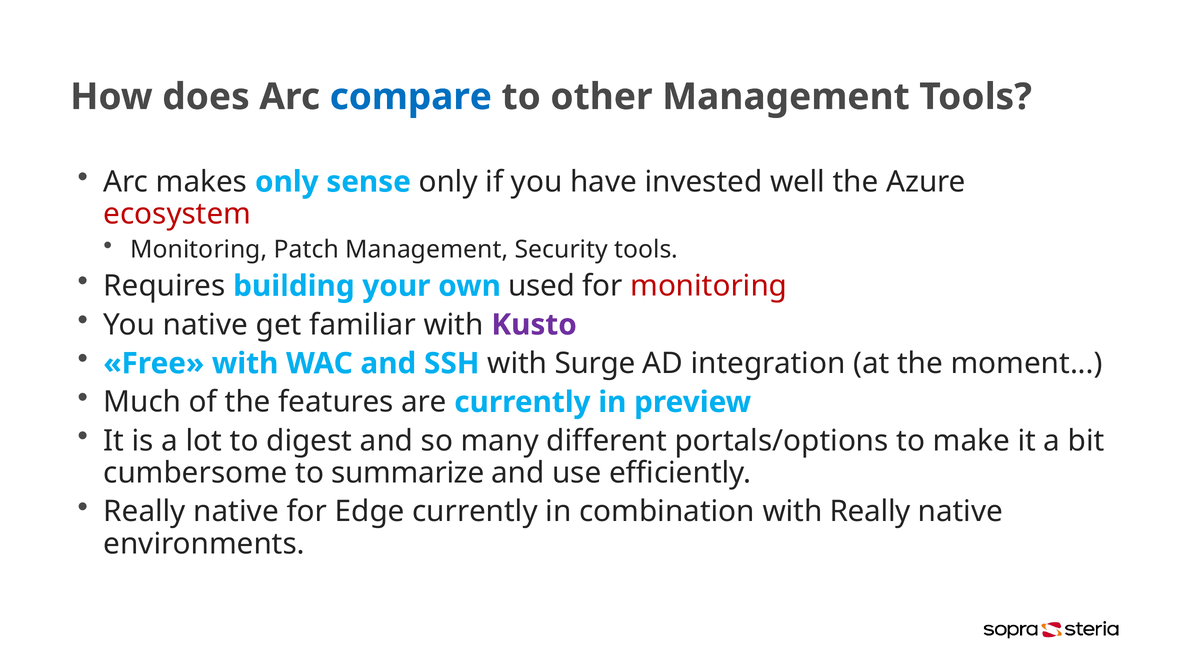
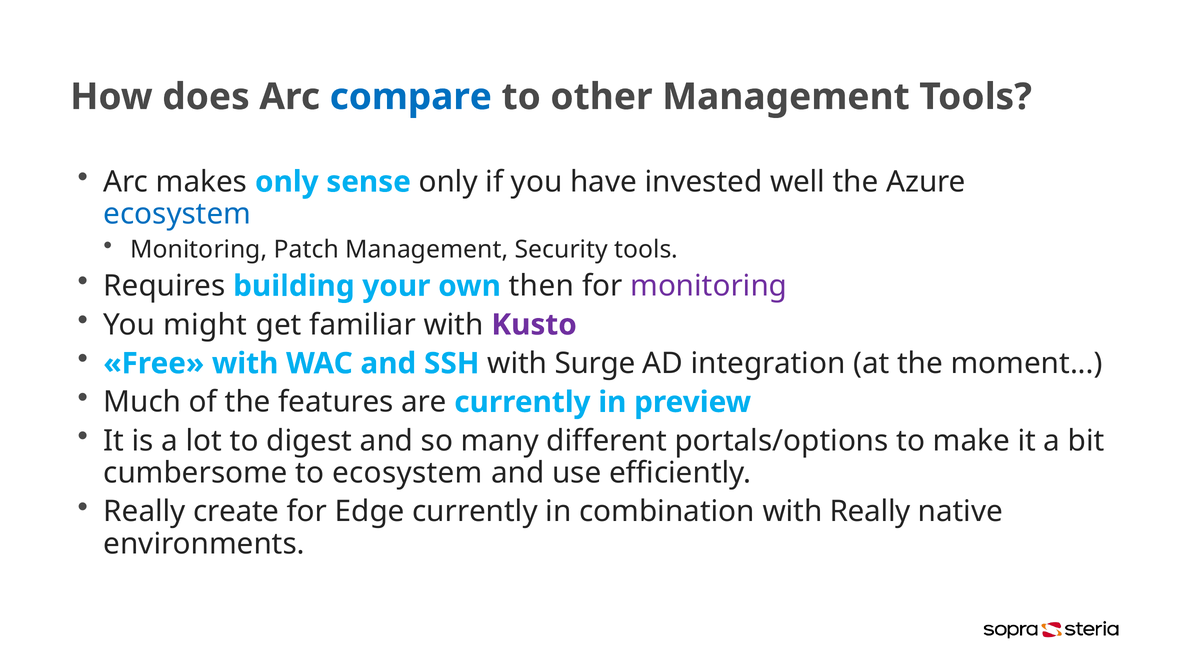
ecosystem colour: red -> blue (177, 214)
used: used -> then (541, 286)
monitoring colour: red -> purple (709, 286)
You native: native -> might (205, 325)
to summarize: summarize -> ecosystem (407, 473)
native: native -> create (236, 512)
